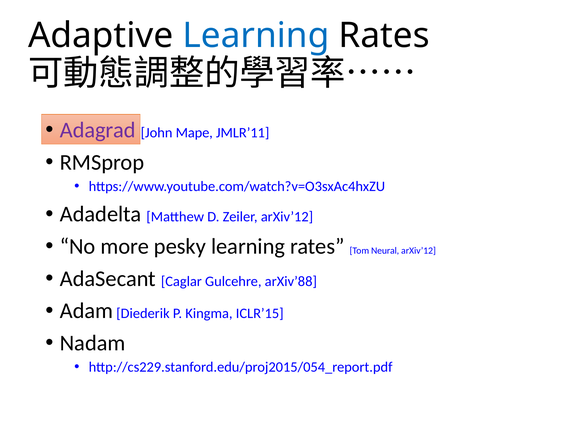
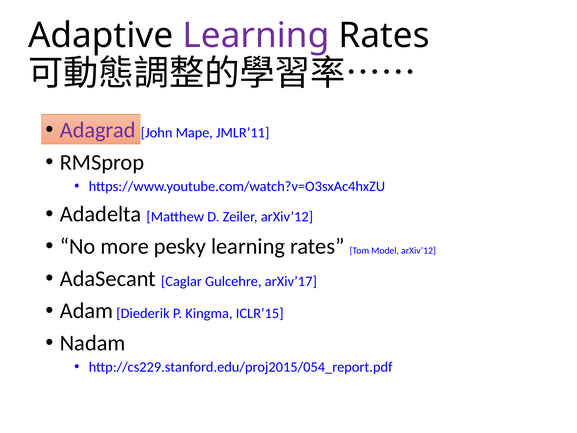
Learning colour: blue -> purple (256, 35)
Neural: Neural -> Model (385, 250)
arXiv’88: arXiv’88 -> arXiv’17 (291, 281)
